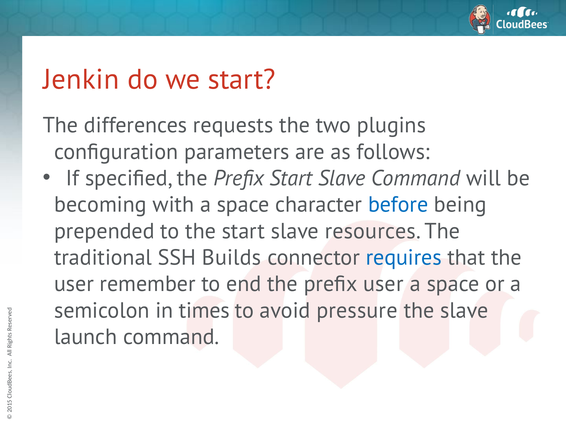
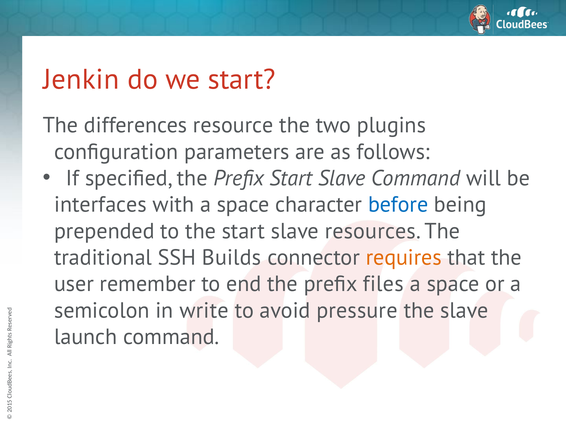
requests: requests -> resource (233, 125)
becoming: becoming -> interfaces (100, 204)
requires colour: blue -> orange (404, 257)
prefix user: user -> files (383, 284)
times: times -> write (204, 310)
